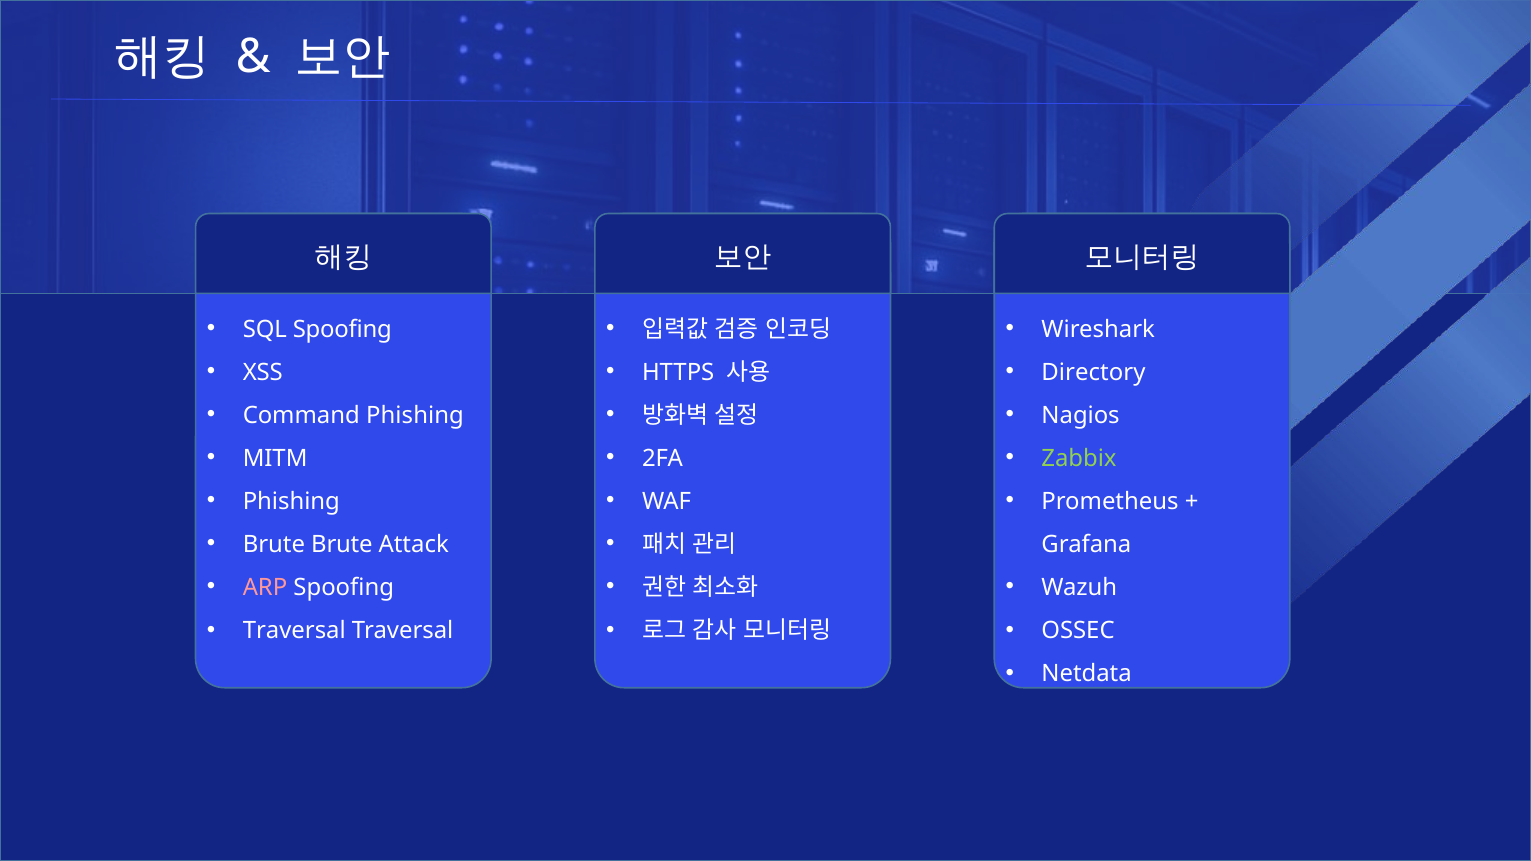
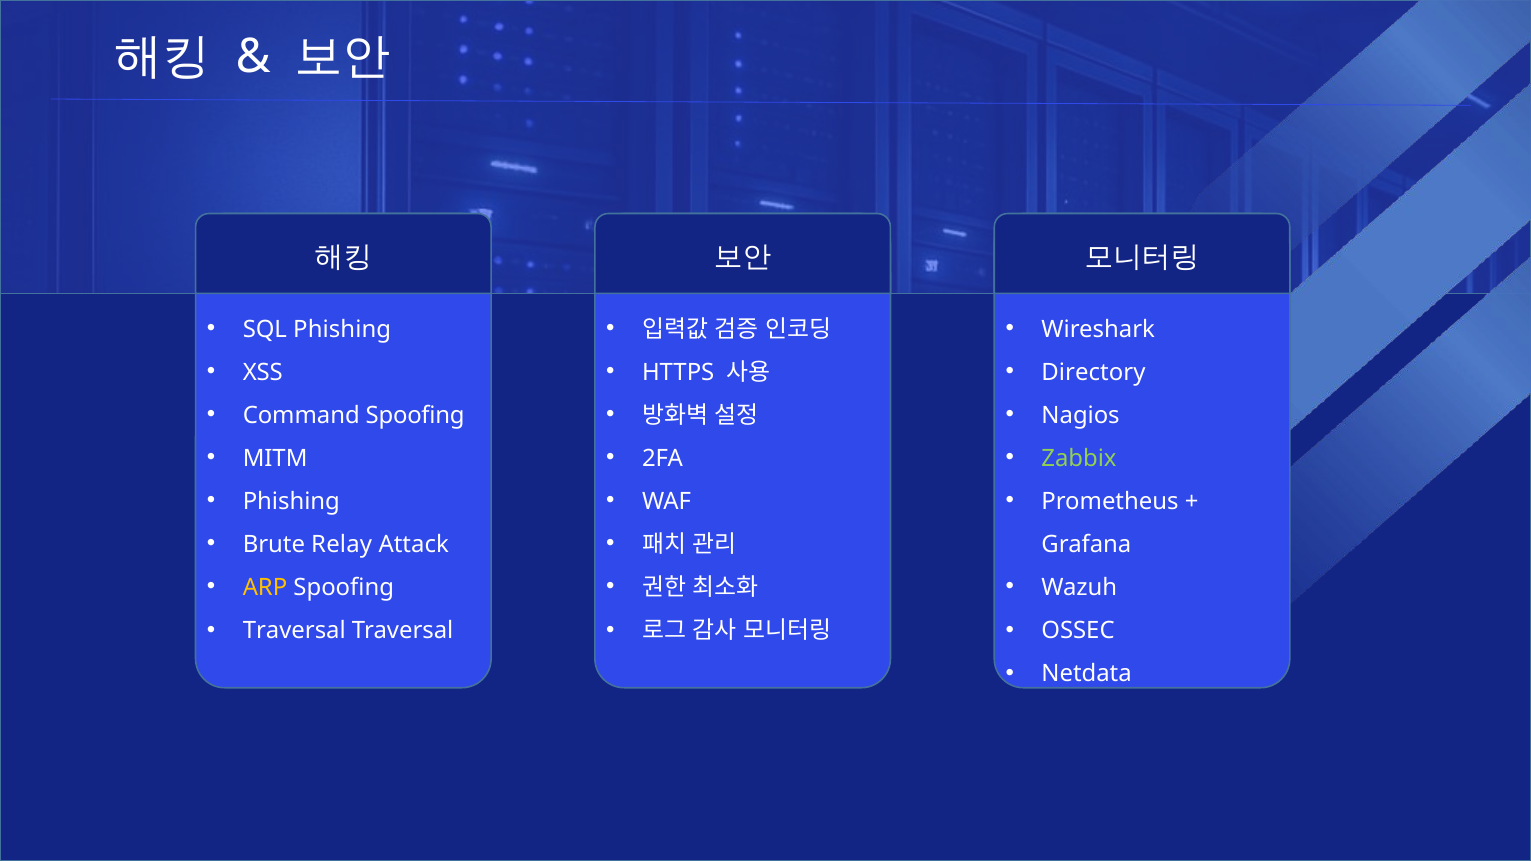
SQL Spoofing: Spoofing -> Phishing (342, 329)
Command Phishing: Phishing -> Spoofing (415, 415)
Brute Brute: Brute -> Relay (342, 545)
ARP colour: pink -> yellow (265, 588)
